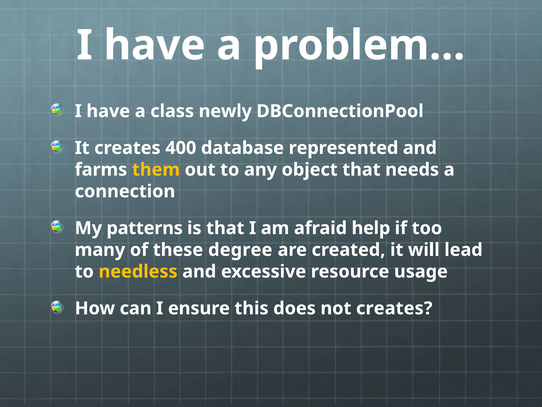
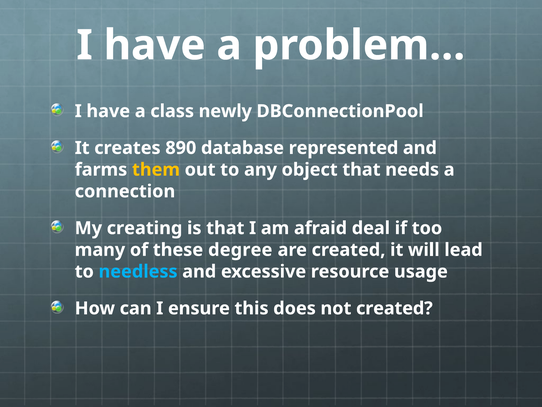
400: 400 -> 890 (181, 148)
patterns: patterns -> creating (145, 228)
help: help -> deal (371, 228)
needless colour: yellow -> light blue (138, 271)
not creates: creates -> created (394, 308)
